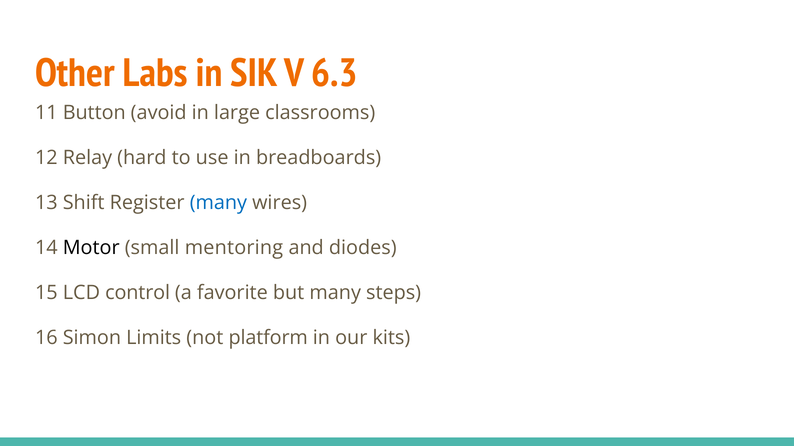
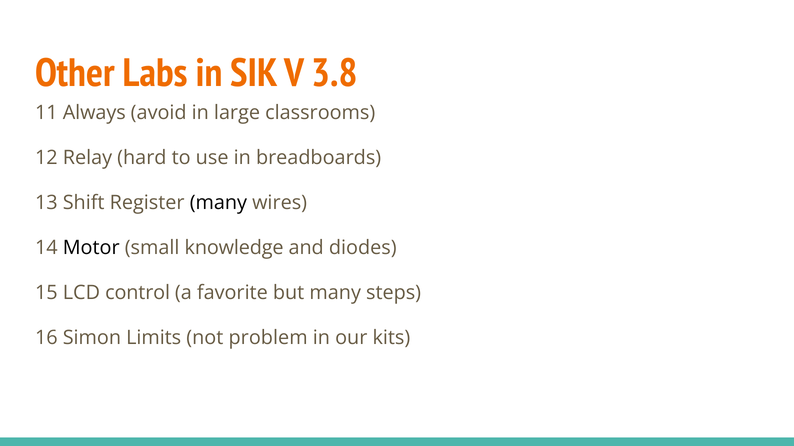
6.3: 6.3 -> 3.8 (334, 73)
Button: Button -> Always (94, 113)
many colour: blue -> black (218, 203)
mentoring: mentoring -> knowledge (234, 248)
platform: platform -> problem (268, 338)
